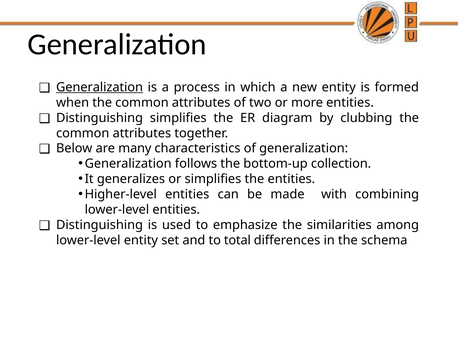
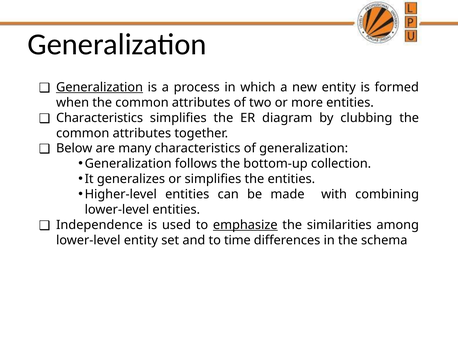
Distinguishing: Distinguishing -> Characteristics (100, 118)
Distinguishing: Distinguishing -> Independence (100, 225)
emphasize underline: none -> present (245, 225)
total: total -> time (237, 240)
